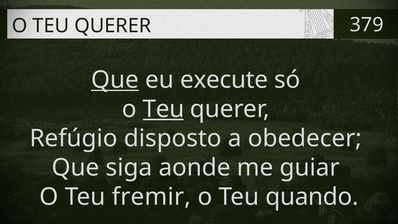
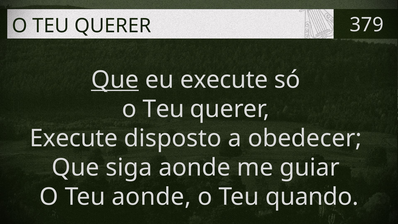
Teu underline: present -> none (163, 109)
Refúgio: Refúgio -> Execute (74, 138)
Teu fremir: fremir -> aonde (151, 197)
